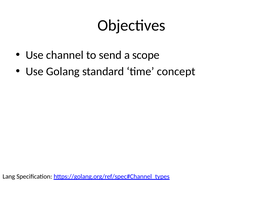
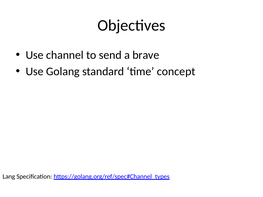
scope: scope -> brave (146, 55)
